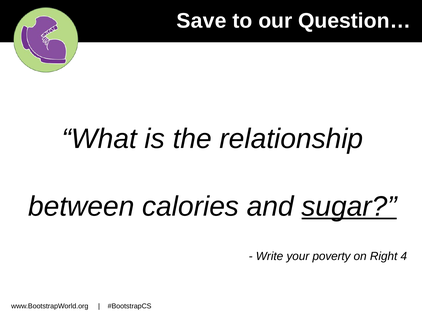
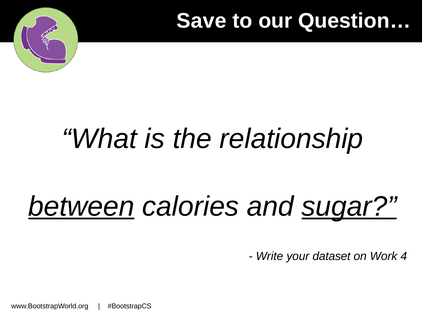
between underline: none -> present (81, 206)
poverty: poverty -> dataset (332, 256)
Right: Right -> Work (384, 256)
